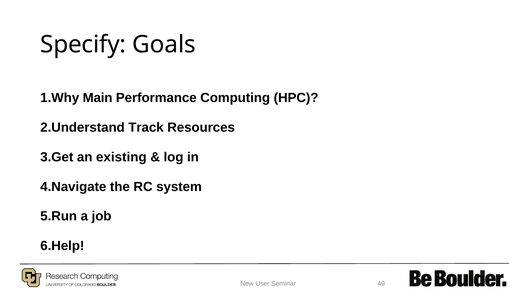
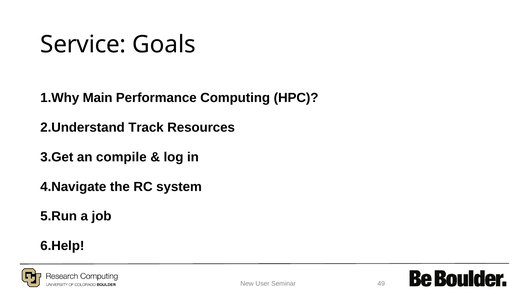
Specify: Specify -> Service (83, 44)
existing: existing -> compile (121, 157)
